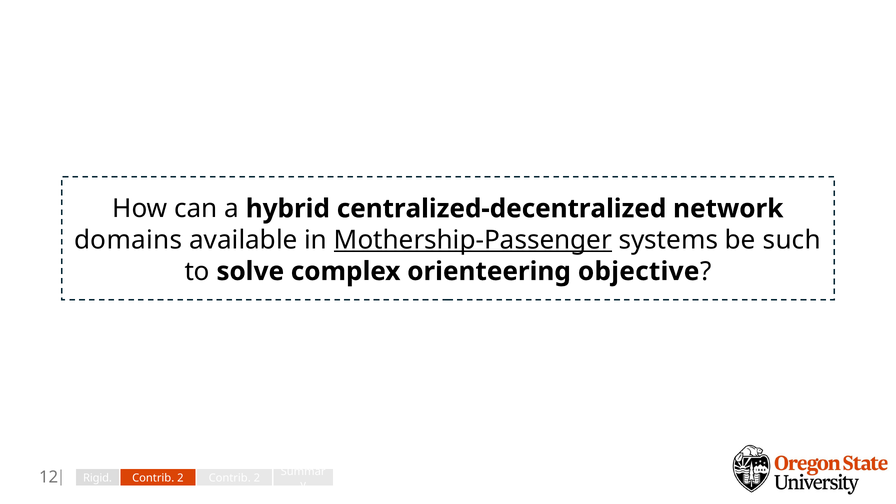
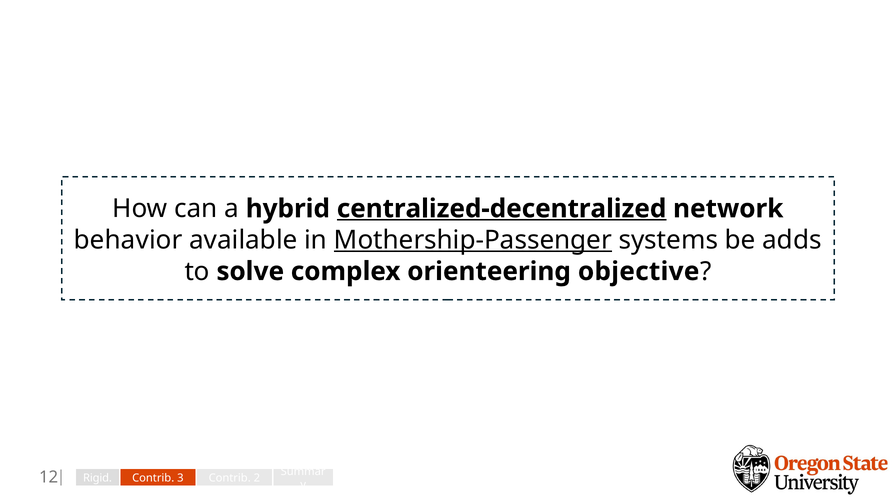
centralized-decentralized underline: none -> present (502, 209)
domains: domains -> behavior (128, 240)
such: such -> adds (792, 240)
2: 2 -> 3 (180, 478)
